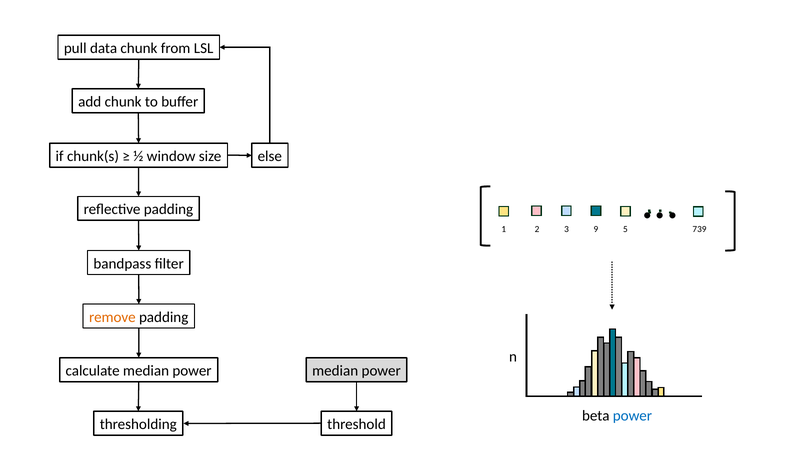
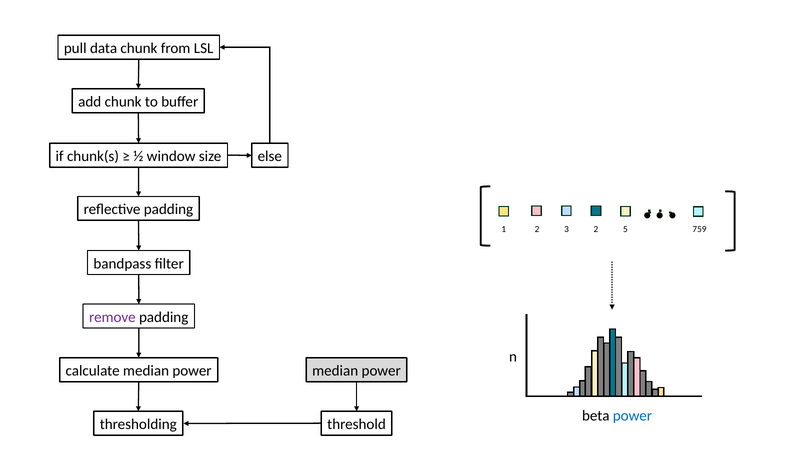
3 9: 9 -> 2 (596, 229)
739: 739 -> 759 (699, 229)
remove colour: orange -> purple (112, 317)
